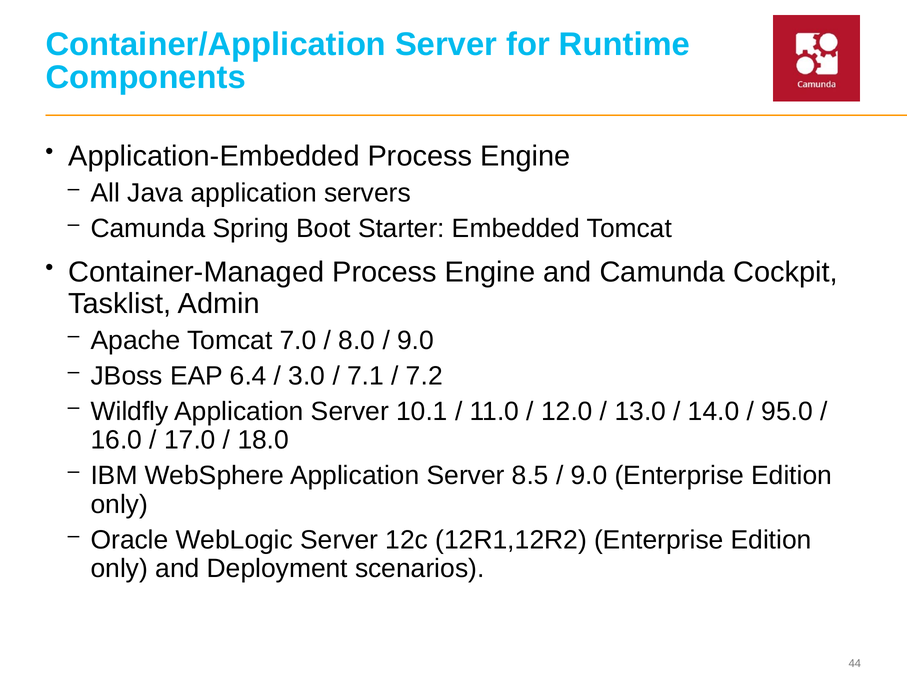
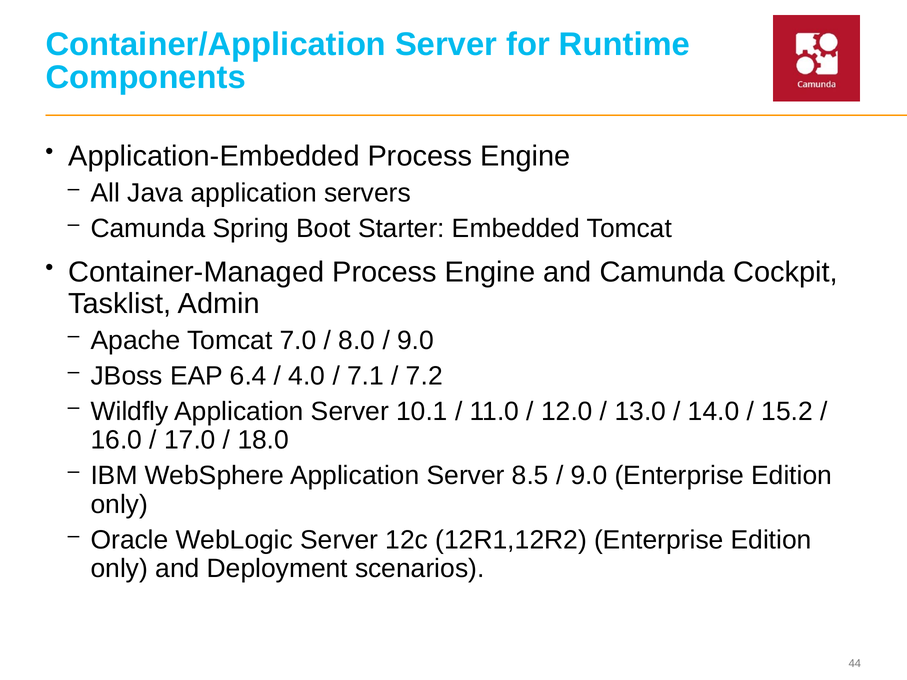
3.0: 3.0 -> 4.0 (307, 376)
95.0: 95.0 -> 15.2 (787, 412)
